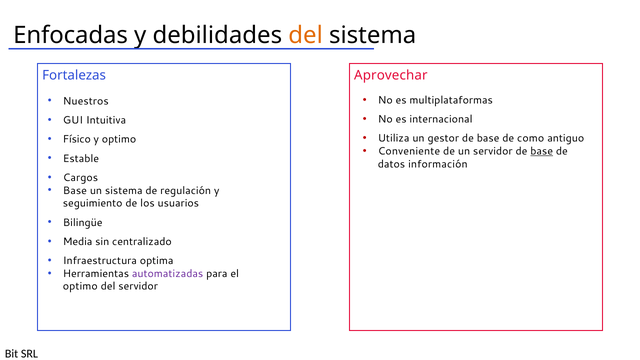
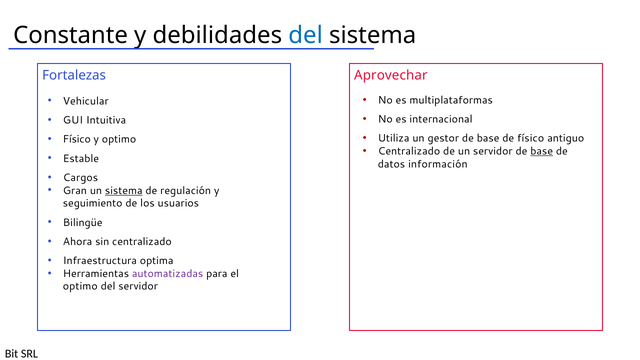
Enfocadas: Enfocadas -> Constante (71, 35)
del colour: orange -> blue (306, 35)
Nuestros: Nuestros -> Vehicular (86, 101)
de como: como -> físico (531, 138)
Conveniente: Conveniente -> Centralizado (409, 151)
Base: Base -> Gran (75, 191)
sistema underline: none -> present (124, 191)
Media: Media -> Ahora (78, 242)
